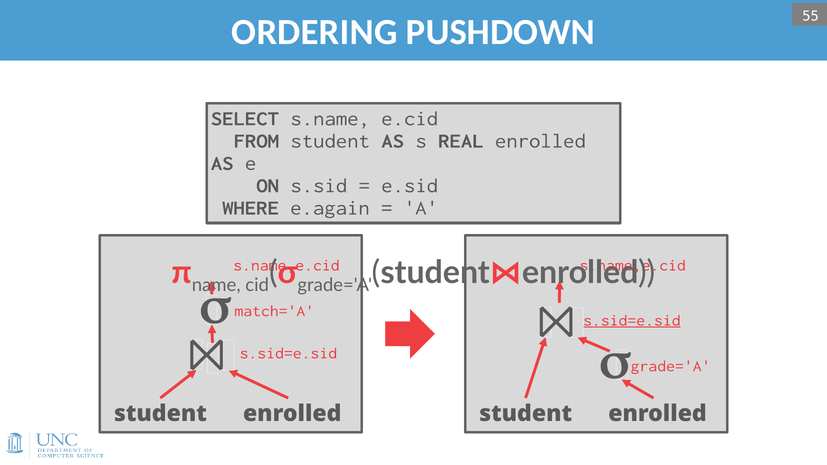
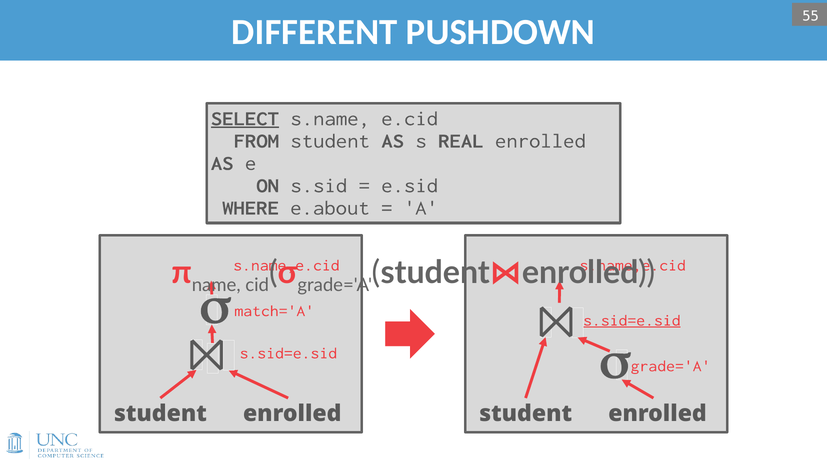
ORDERING: ORDERING -> DIFFERENT (315, 32)
SELECT underline: none -> present (245, 118)
e.again: e.again -> e.about (330, 208)
